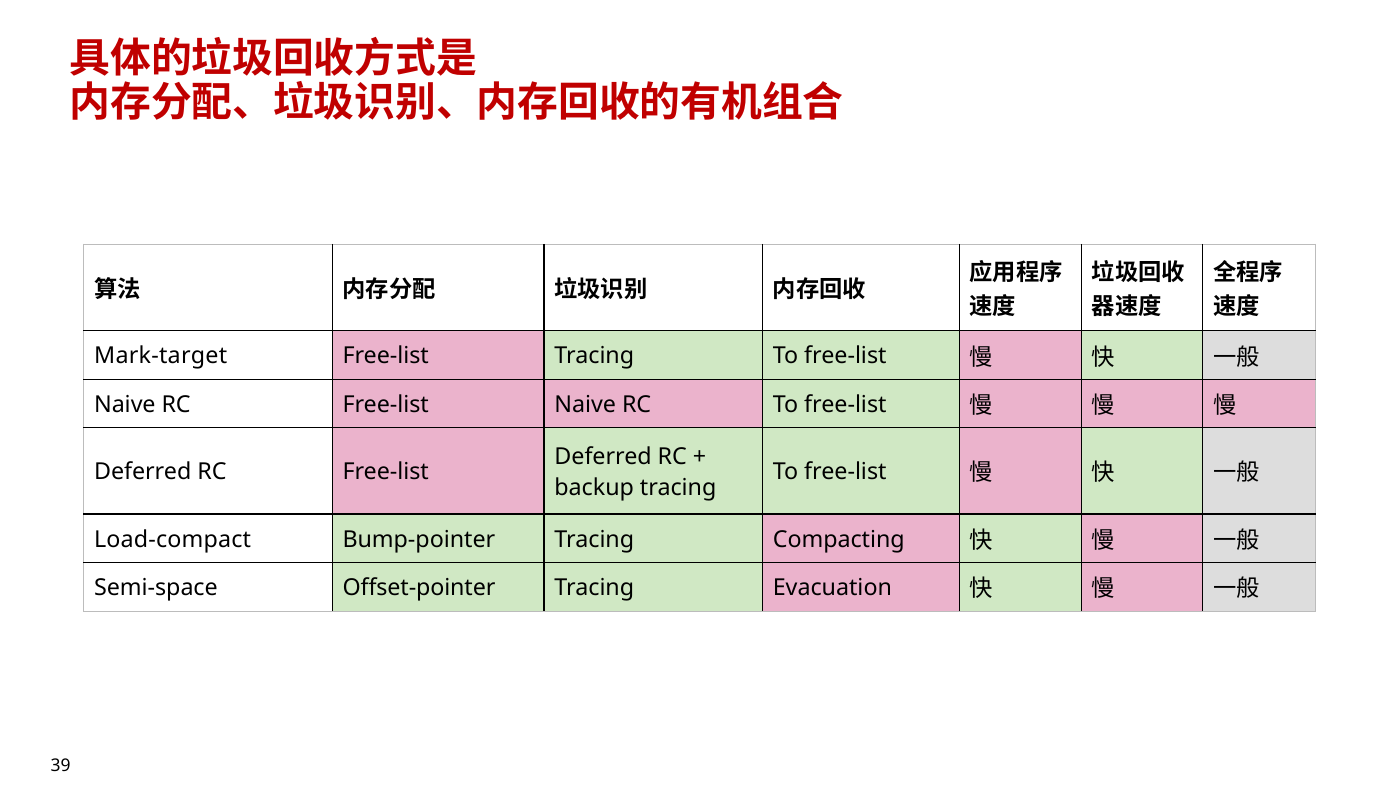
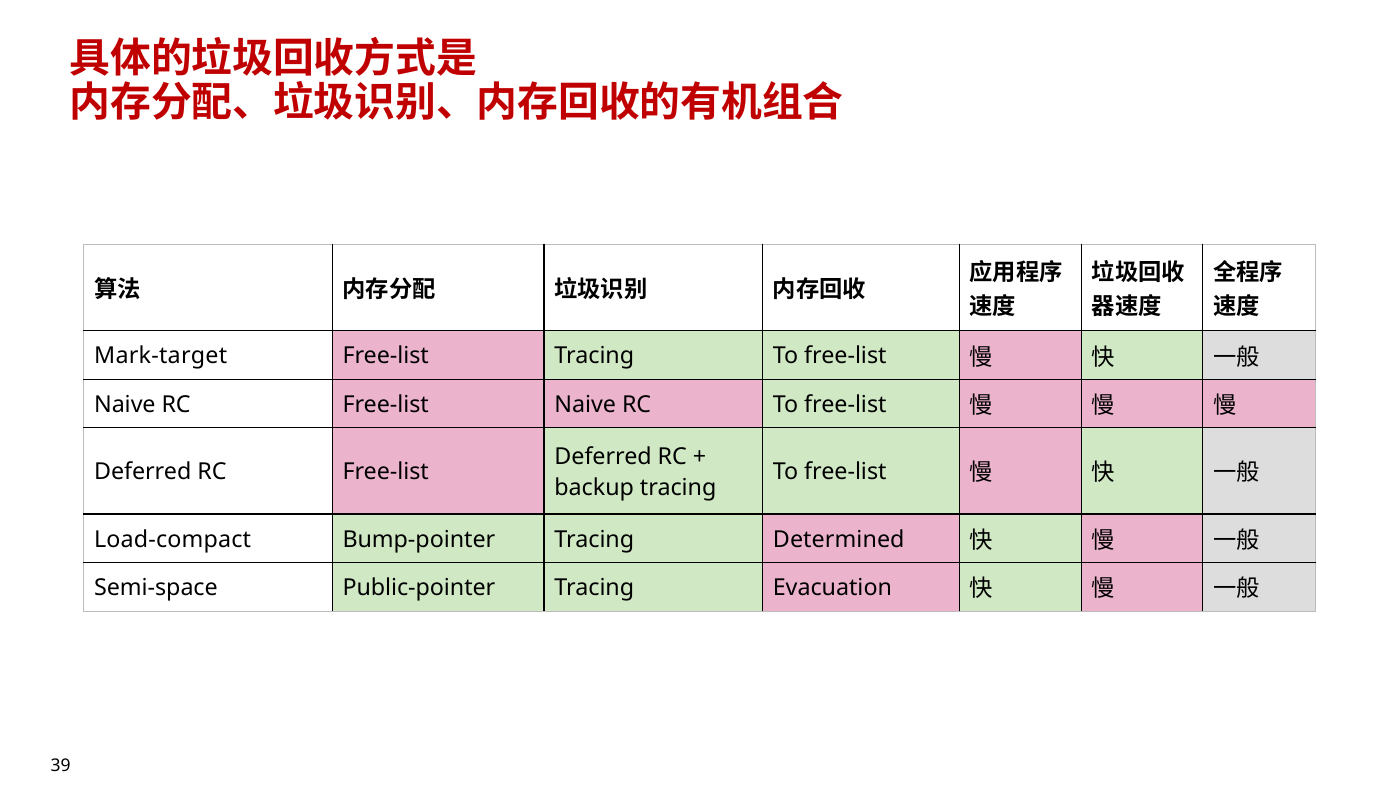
Compacting: Compacting -> Determined (839, 539)
Offset-pointer: Offset-pointer -> Public-pointer (419, 588)
